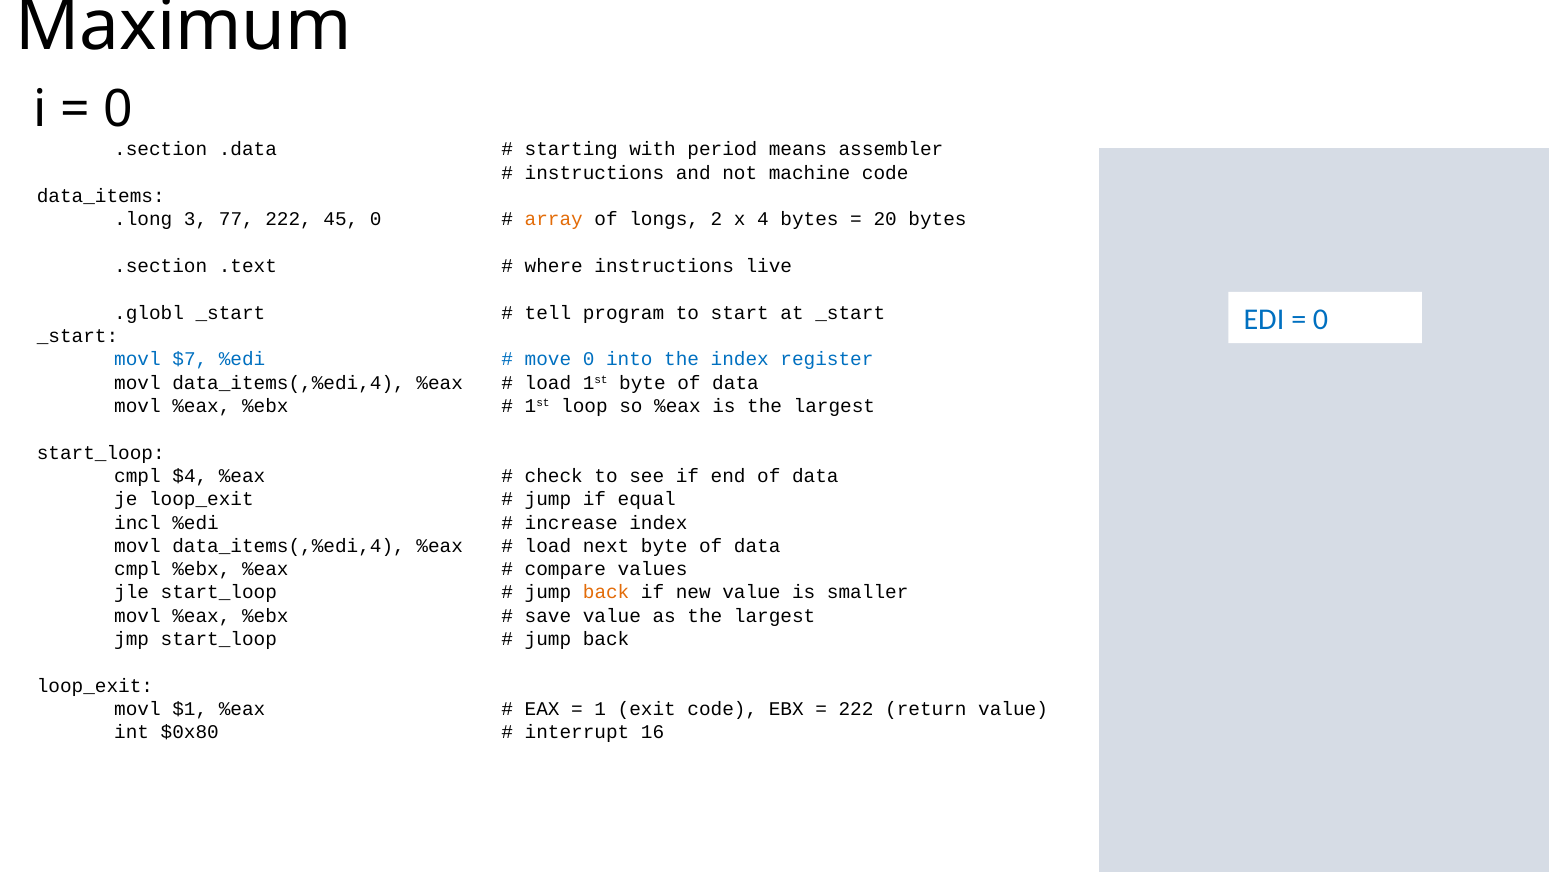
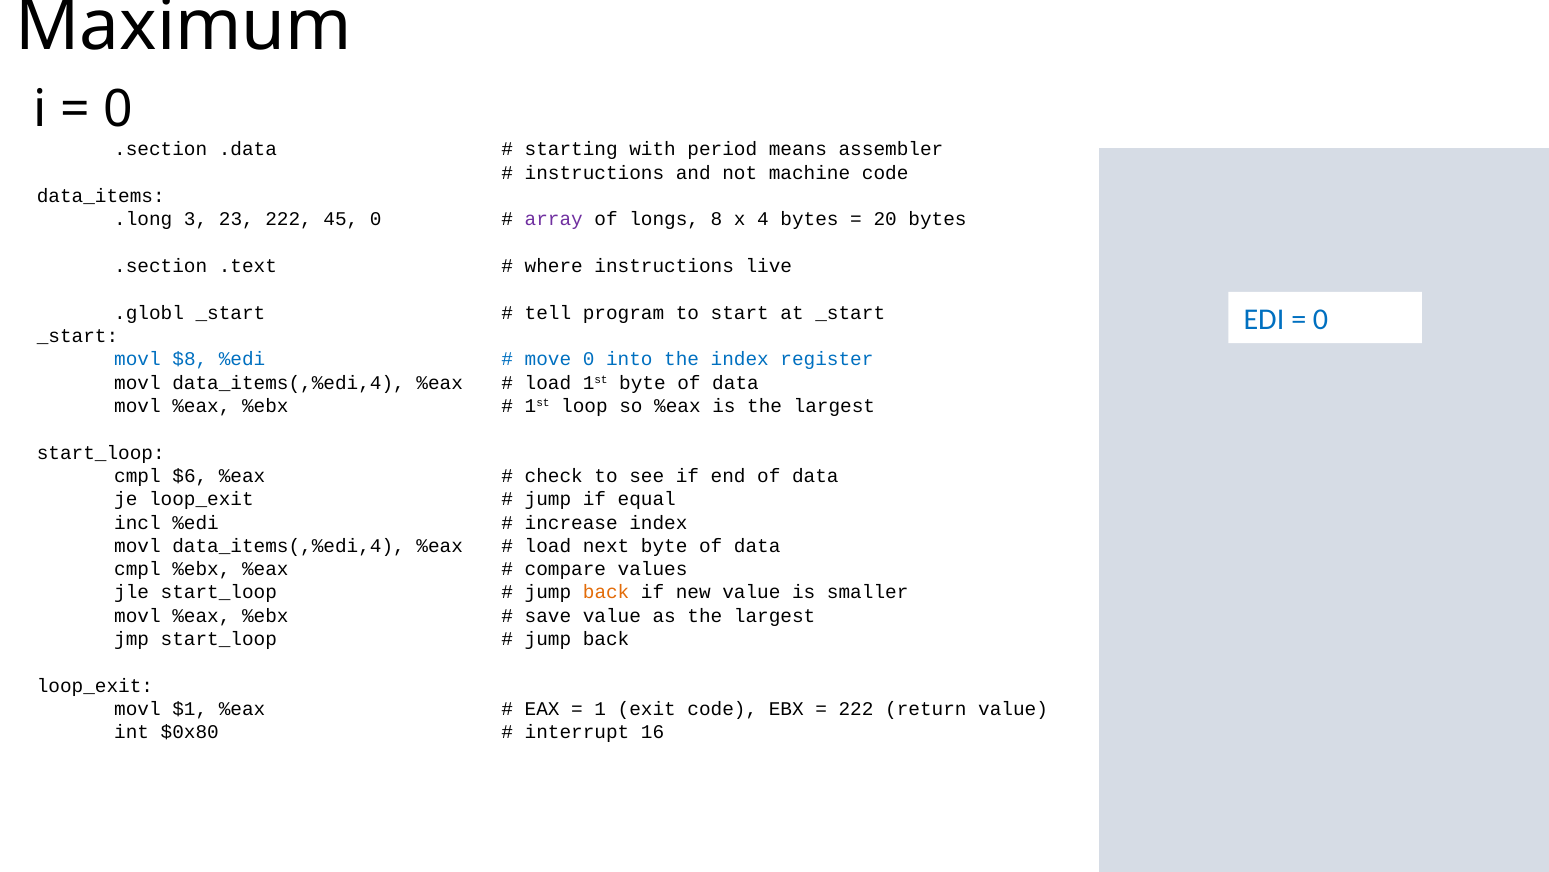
77: 77 -> 23 (236, 219)
array colour: orange -> purple (554, 219)
2: 2 -> 8 (717, 219)
$7: $7 -> $8 (190, 359)
$4: $4 -> $6 (190, 476)
